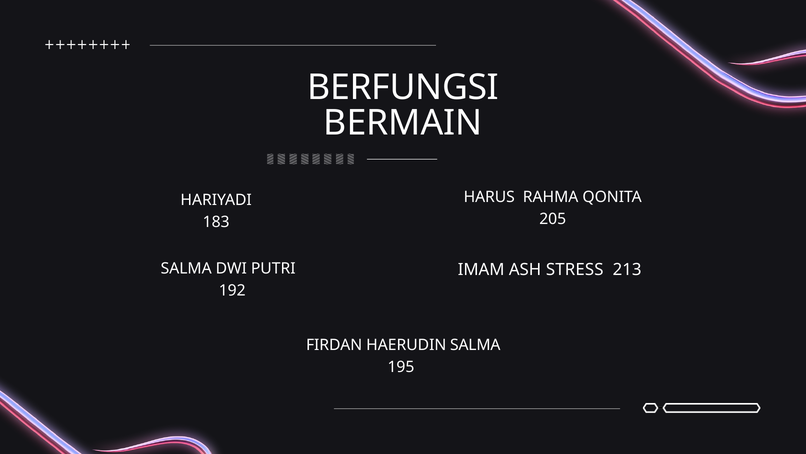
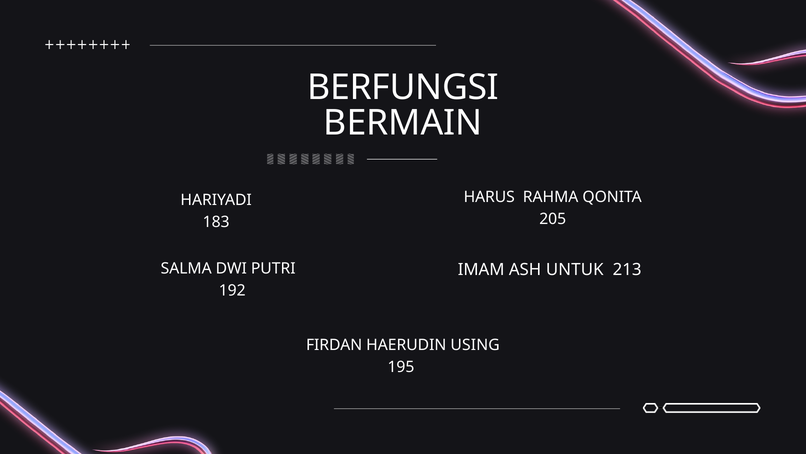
STRESS: STRESS -> UNTUK (575, 269)
HAERUDIN SALMA: SALMA -> USING (475, 345)
